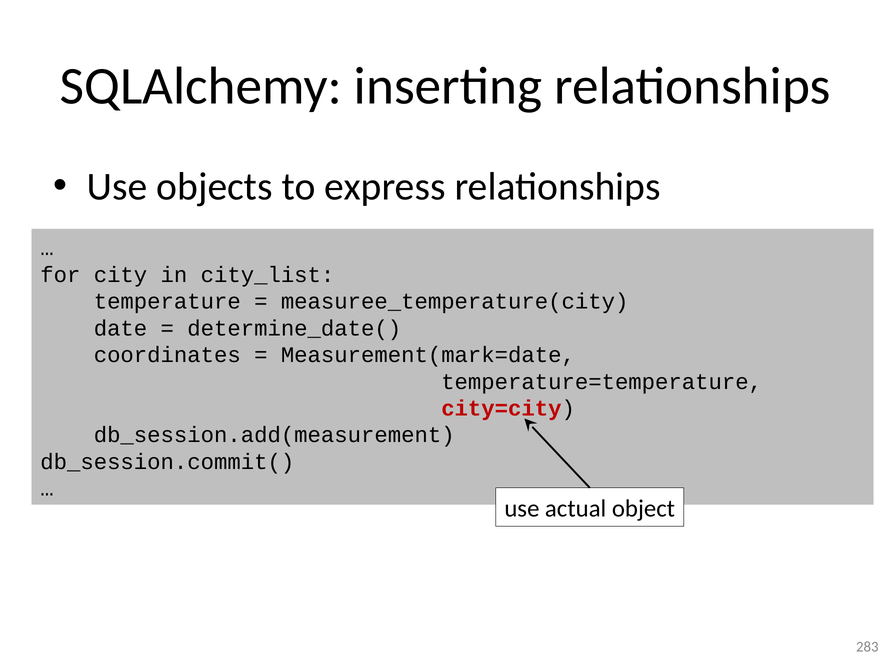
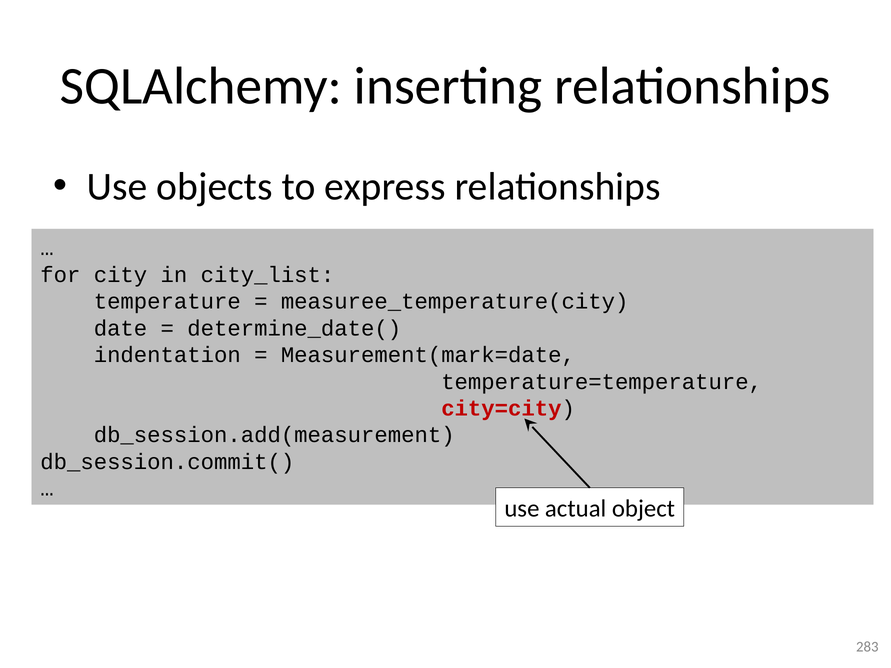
coordinates: coordinates -> indentation (167, 355)
